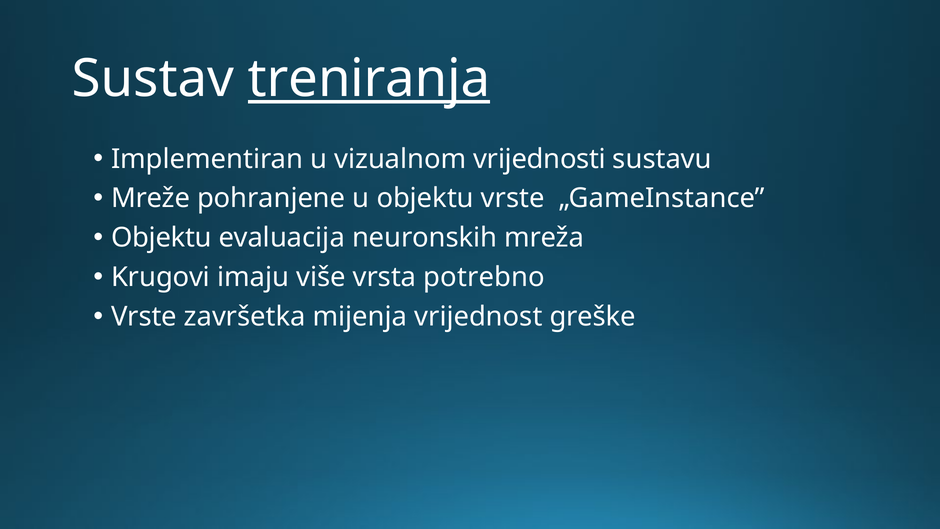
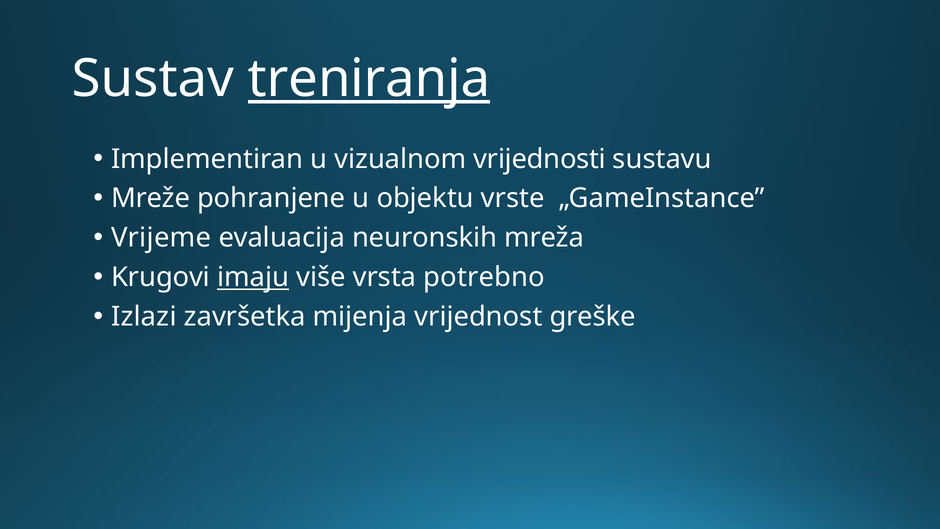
Objektu: Objektu -> Vrijeme (161, 238)
imaju underline: none -> present (253, 277)
Vrste: Vrste -> Izlazi (144, 317)
